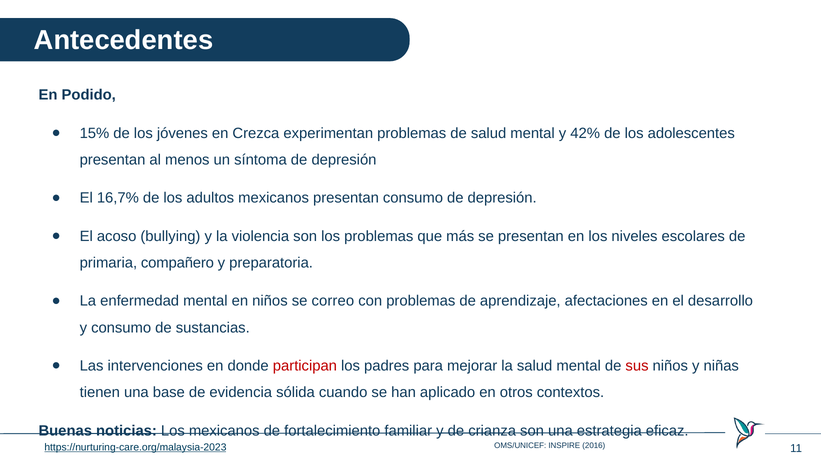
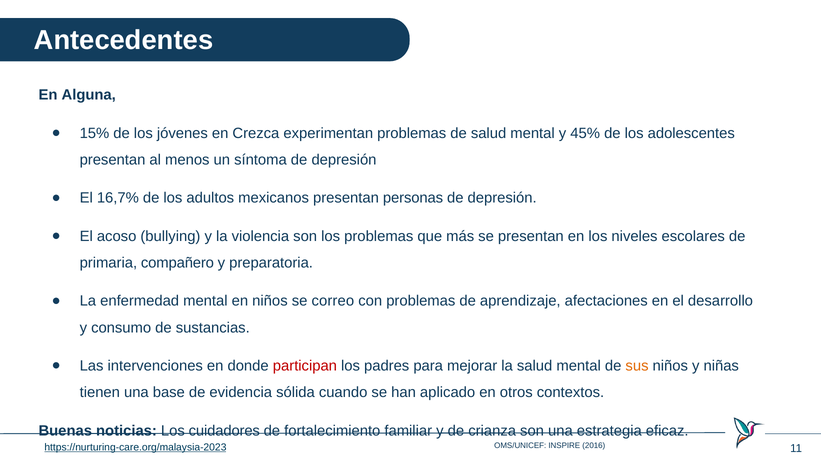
Podido: Podido -> Alguna (89, 95)
42%: 42% -> 45% (585, 133)
presentan consumo: consumo -> personas (413, 198)
sus colour: red -> orange (637, 366)
Los mexicanos: mexicanos -> cuidadores (224, 430)
